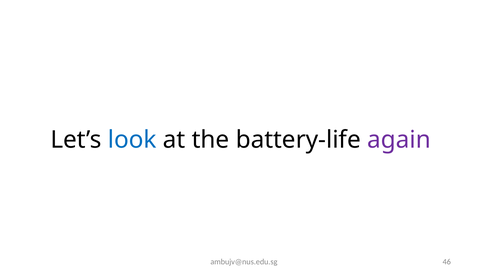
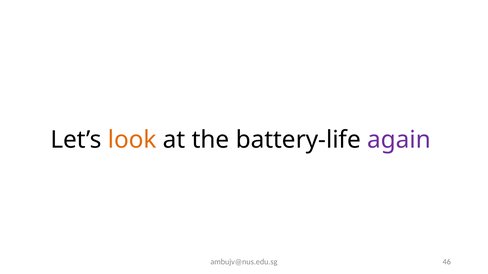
look colour: blue -> orange (132, 140)
